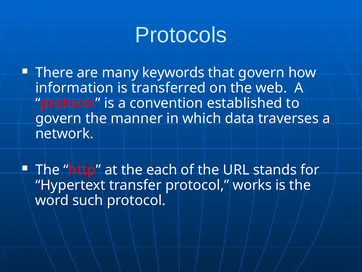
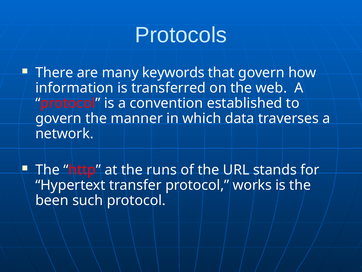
each: each -> runs (162, 170)
word: word -> been (52, 200)
